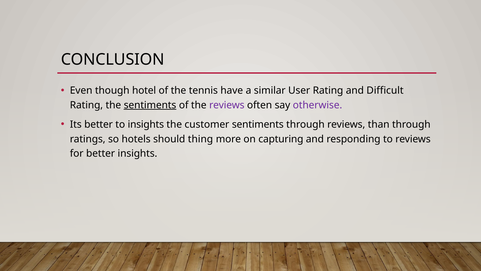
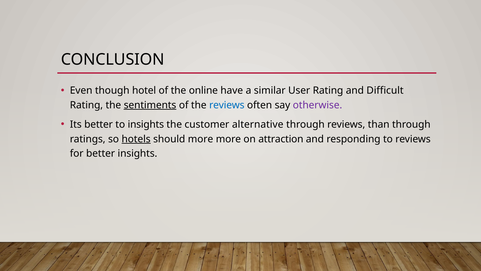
tennis: tennis -> online (203, 90)
reviews colour: purple -> blue (227, 105)
customer sentiments: sentiments -> alternative (258, 124)
hotels underline: none -> present (136, 139)
should thing: thing -> more (201, 139)
capturing: capturing -> attraction (281, 139)
